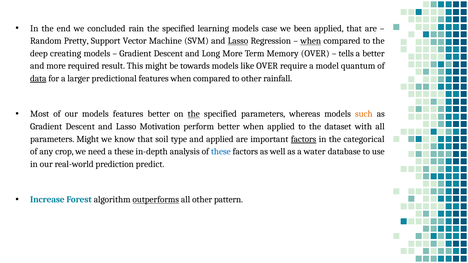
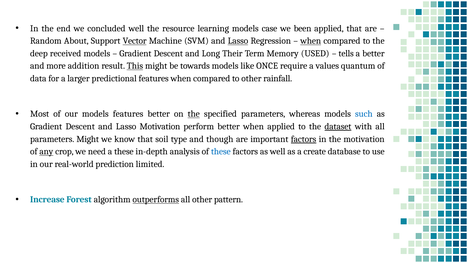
concluded rain: rain -> well (136, 28)
specified: specified -> resource (178, 28)
Pretty: Pretty -> About (76, 41)
Vector underline: none -> present (135, 41)
creating: creating -> received (66, 53)
Long More: More -> Their (232, 53)
Memory OVER: OVER -> USED (315, 53)
required: required -> addition (84, 66)
This underline: none -> present (135, 66)
like OVER: OVER -> ONCE (267, 66)
model: model -> values (327, 66)
data underline: present -> none (38, 79)
such colour: orange -> blue (364, 114)
dataset underline: none -> present (338, 127)
and applied: applied -> though (220, 139)
the categorical: categorical -> motivation (364, 139)
any underline: none -> present (46, 152)
water: water -> create (315, 152)
predict: predict -> limited (150, 164)
